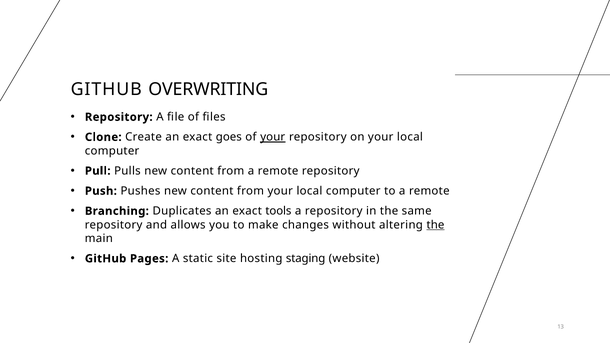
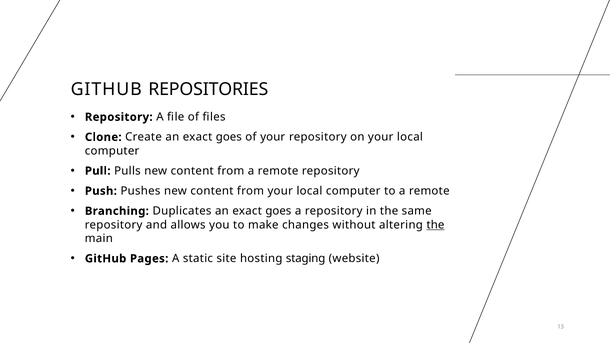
OVERWRITING: OVERWRITING -> REPOSITORIES (208, 89)
your underline: present -> none (273, 137)
Duplicates an exact tools: tools -> goes (278, 211)
